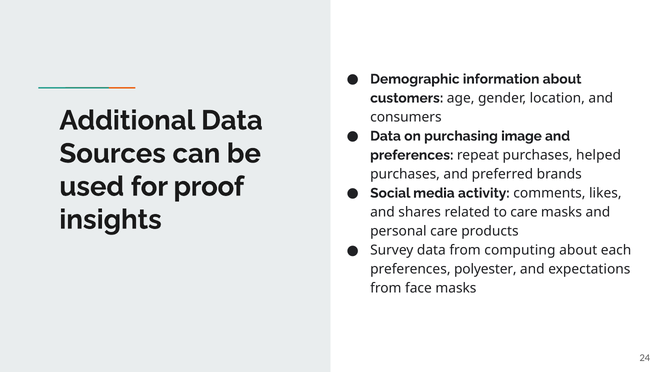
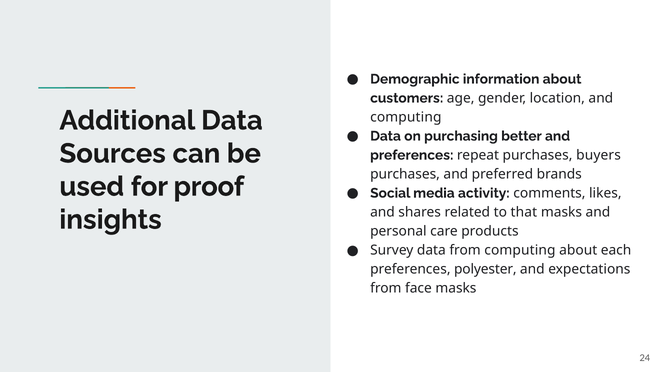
consumers: consumers -> computing (406, 117)
image: image -> better (522, 136)
helped: helped -> buyers (599, 155)
to care: care -> that (524, 212)
